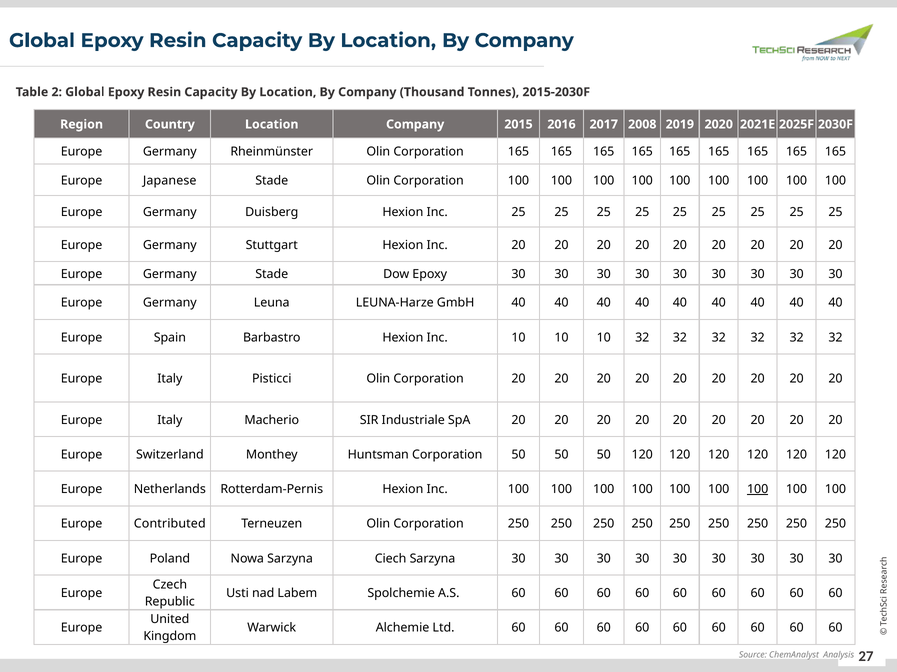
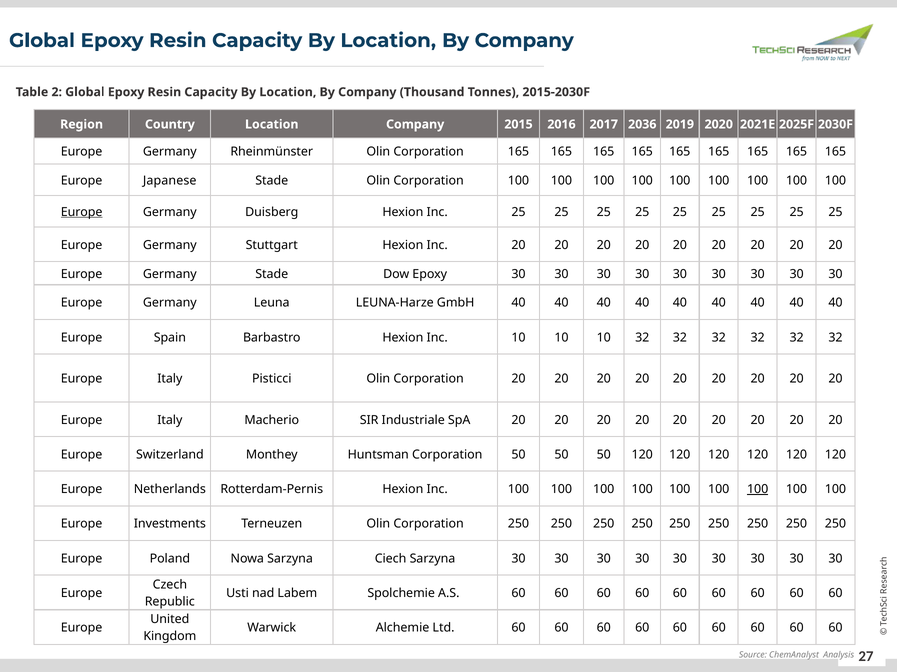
2008: 2008 -> 2036 (642, 124)
Europe underline: none -> present (82, 212)
Contributed: Contributed -> Investments (170, 524)
